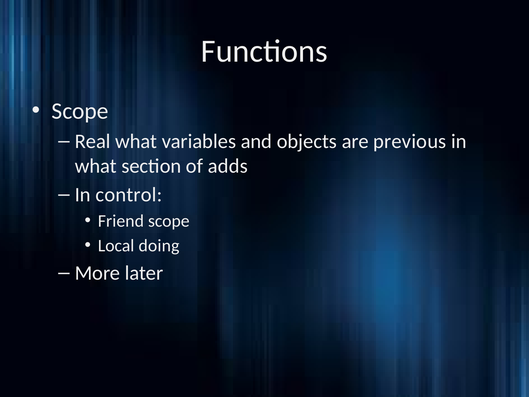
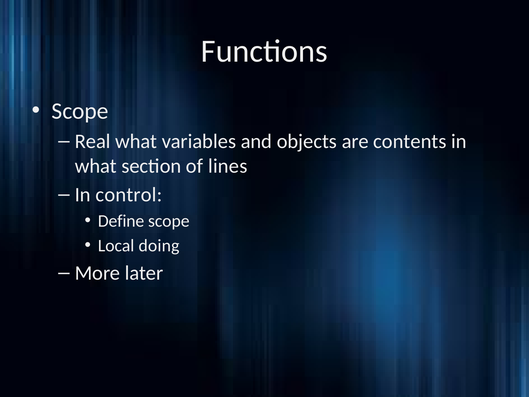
previous: previous -> contents (410, 141)
adds: adds -> lines (228, 166)
Friend: Friend -> Define (121, 221)
